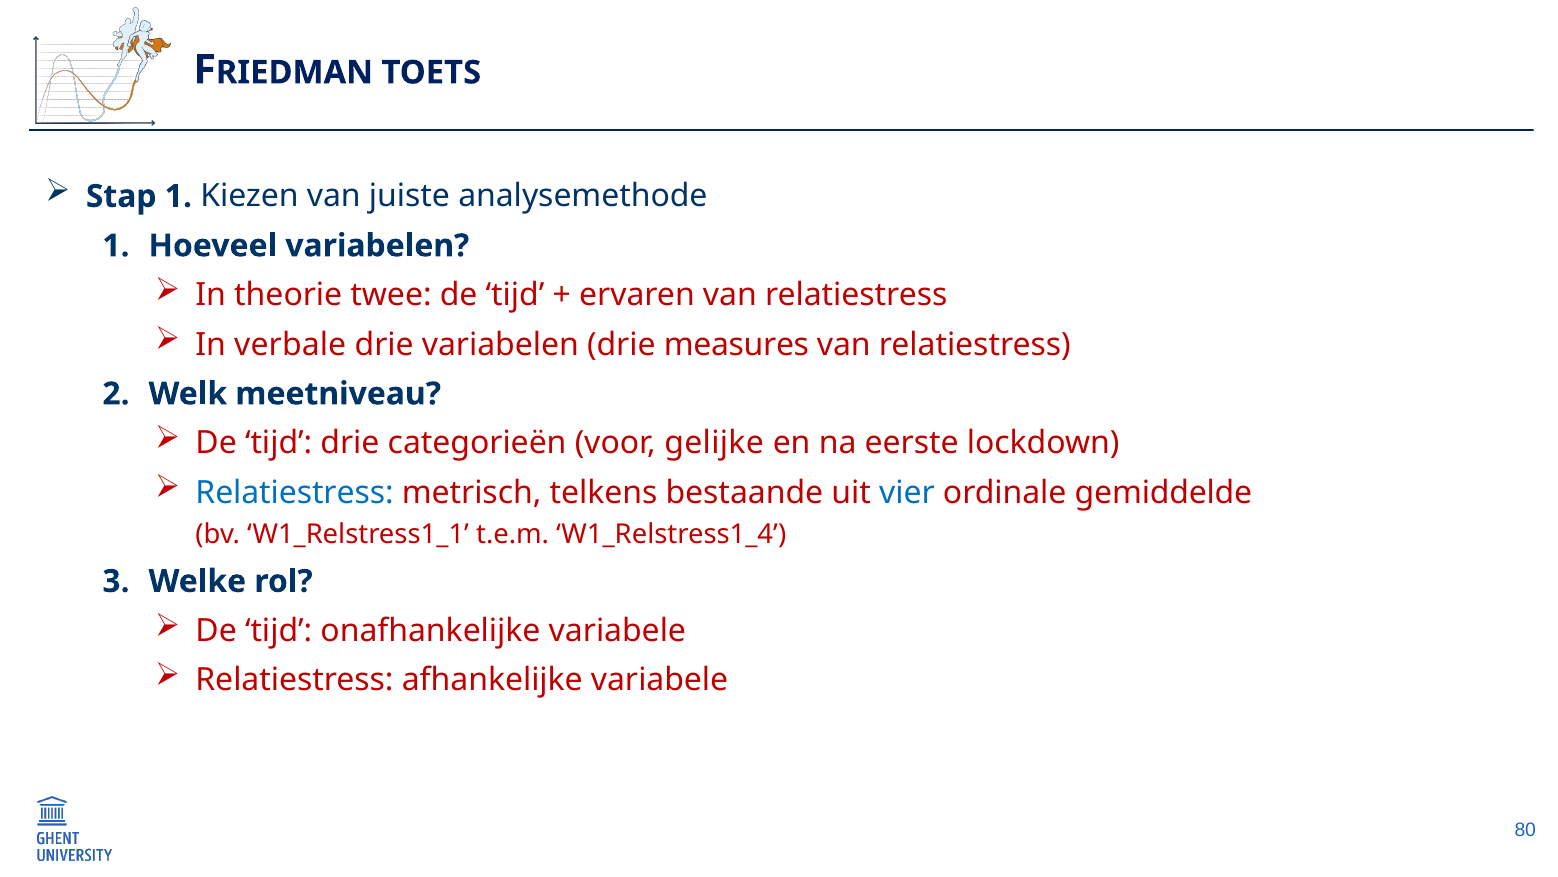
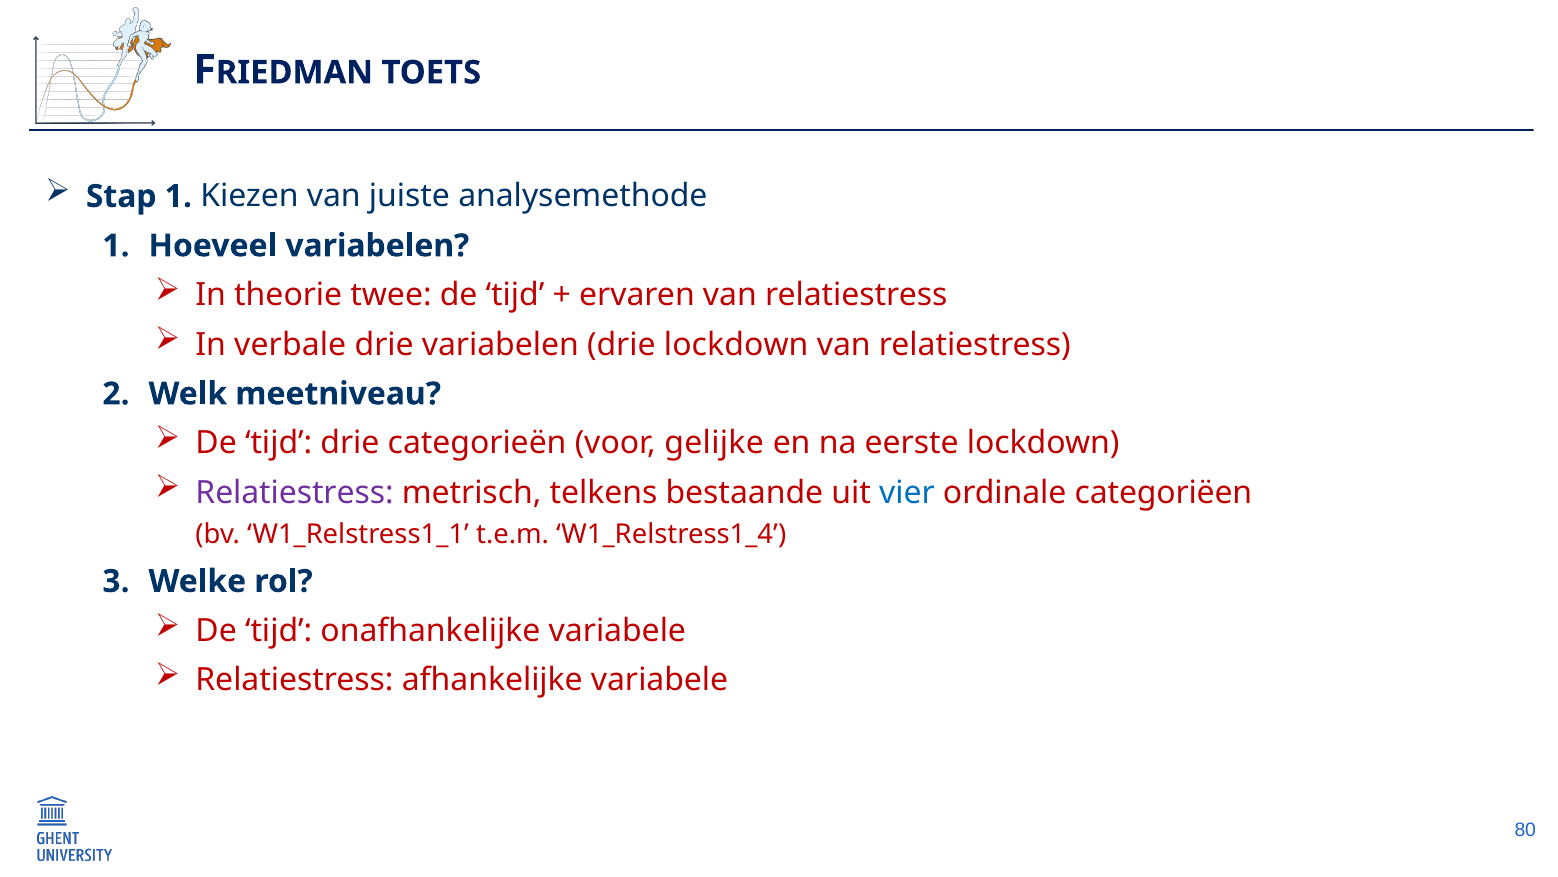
drie measures: measures -> lockdown (736, 344)
Relatiestress colour: blue -> purple (295, 492)
gemiddelde: gemiddelde -> categoriëen (1163, 492)
